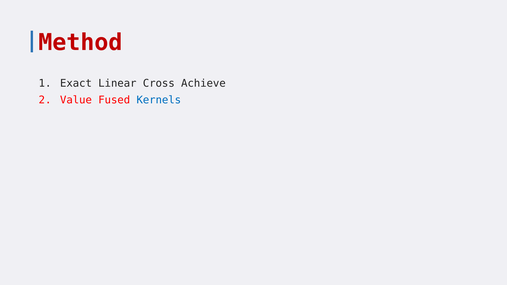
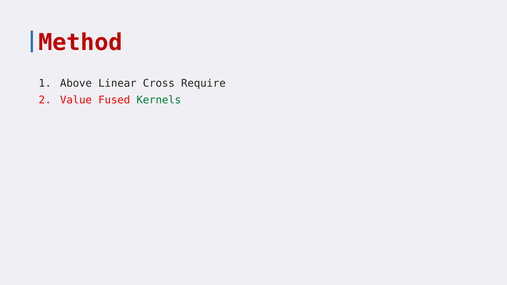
Exact: Exact -> Above (76, 83)
Achieve: Achieve -> Require (203, 83)
Kernels colour: blue -> green (159, 100)
